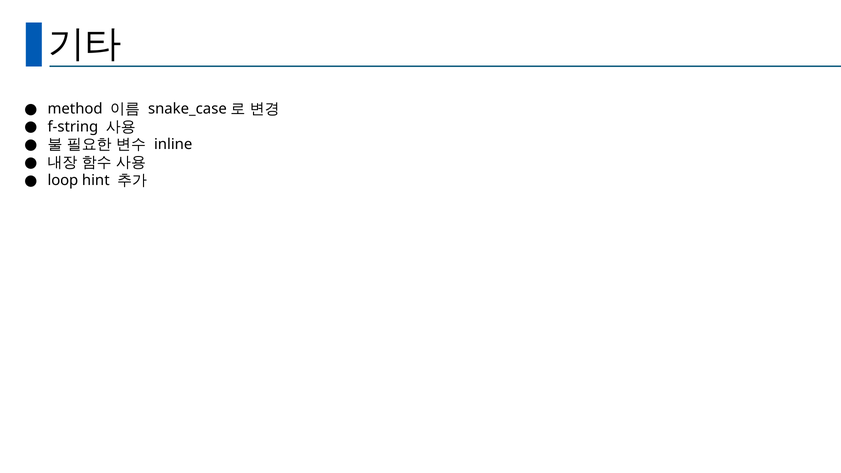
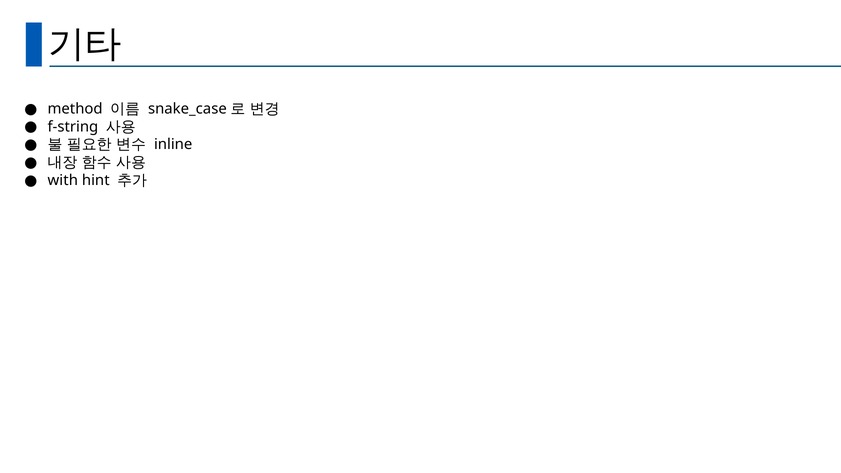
loop: loop -> with (63, 180)
